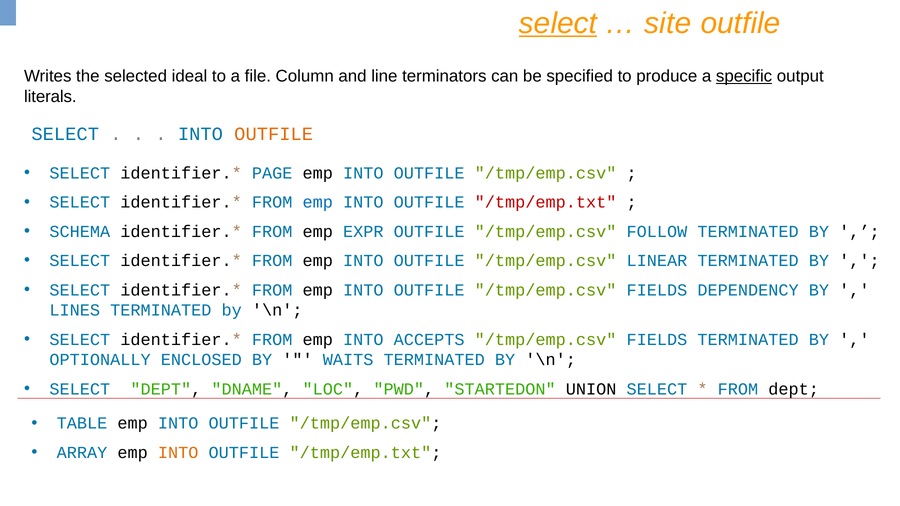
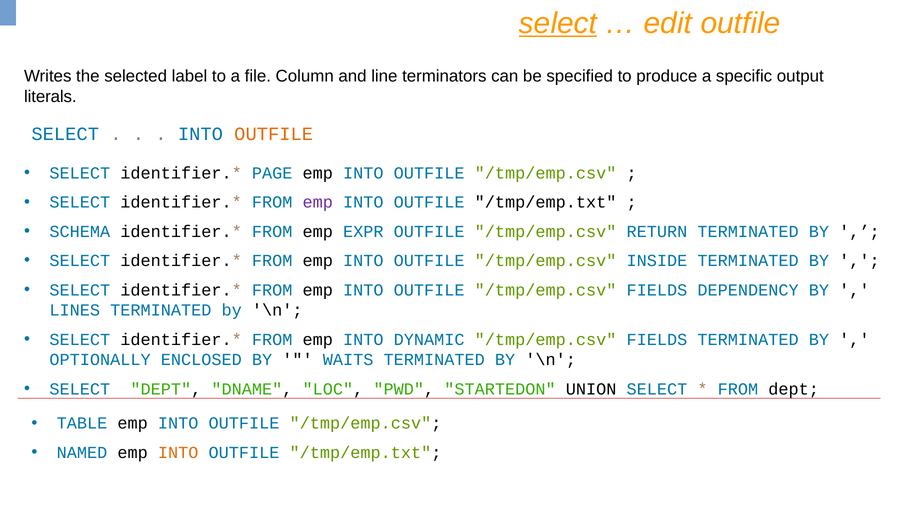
site: site -> edit (668, 23)
ideal: ideal -> label (190, 76)
specific underline: present -> none (744, 76)
emp colour: blue -> purple (318, 202)
/tmp/emp.txt colour: red -> black (546, 202)
FOLLOW: FOLLOW -> RETURN (657, 232)
LINEAR: LINEAR -> INSIDE (657, 261)
ACCEPTS: ACCEPTS -> DYNAMIC (429, 340)
ARRAY: ARRAY -> NAMED (82, 453)
